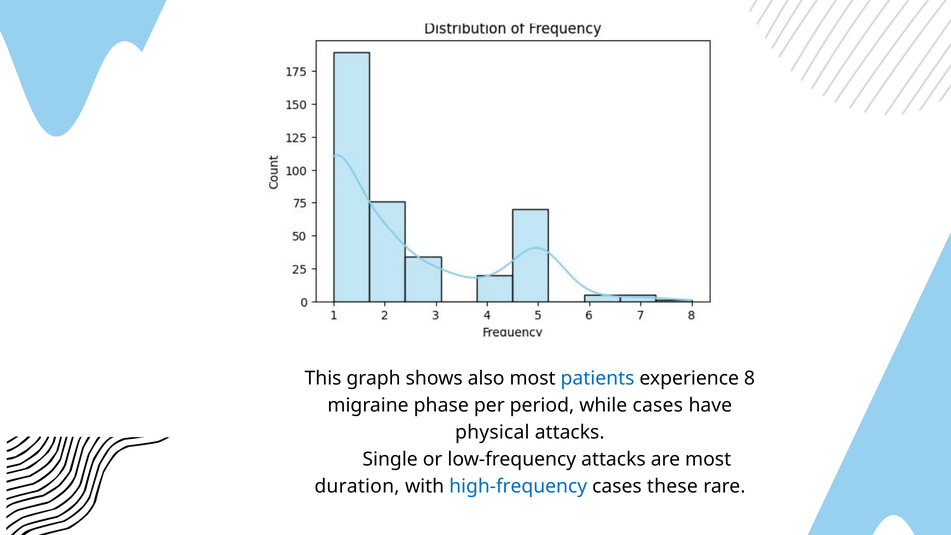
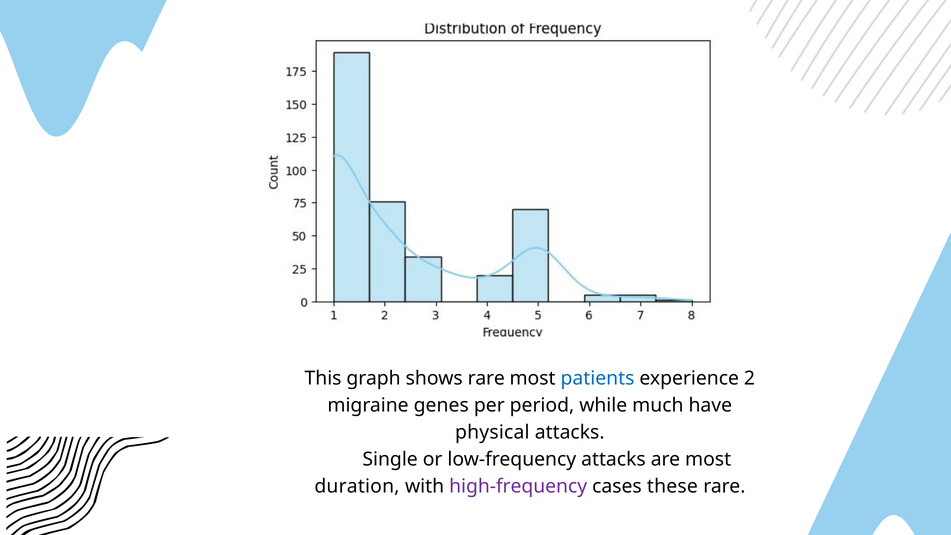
shows also: also -> rare (486, 378)
8: 8 -> 2 (749, 378)
phase: phase -> genes (441, 405)
while cases: cases -> much (658, 405)
high-frequency colour: blue -> purple (518, 487)
